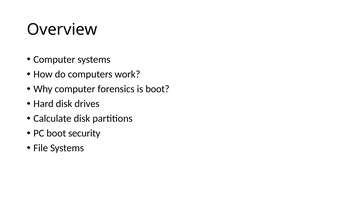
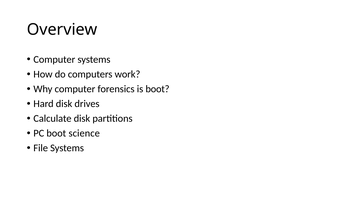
security: security -> science (84, 133)
